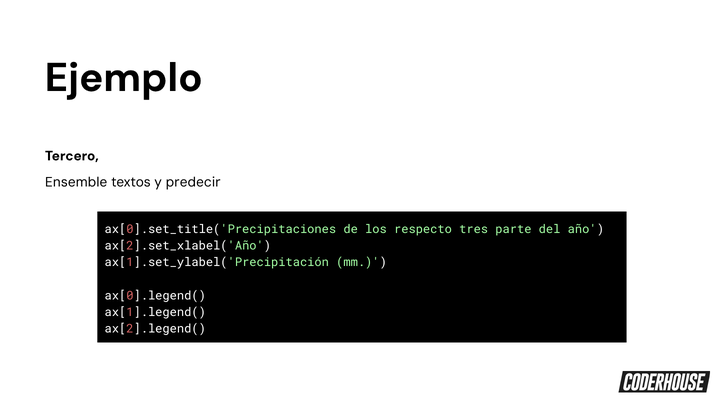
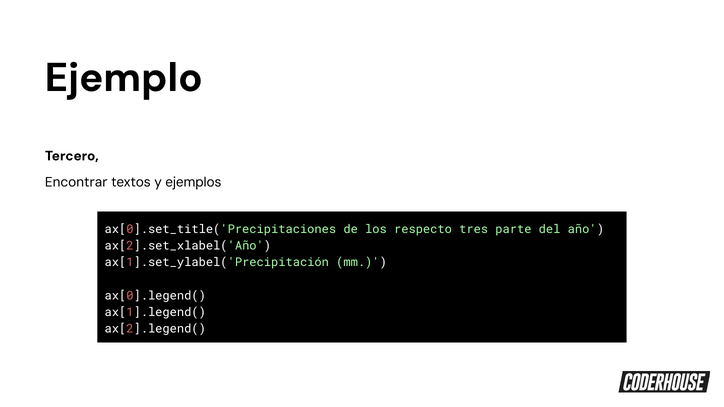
Ensemble: Ensemble -> Encontrar (76, 182)
predecir: predecir -> ejemplos (193, 182)
